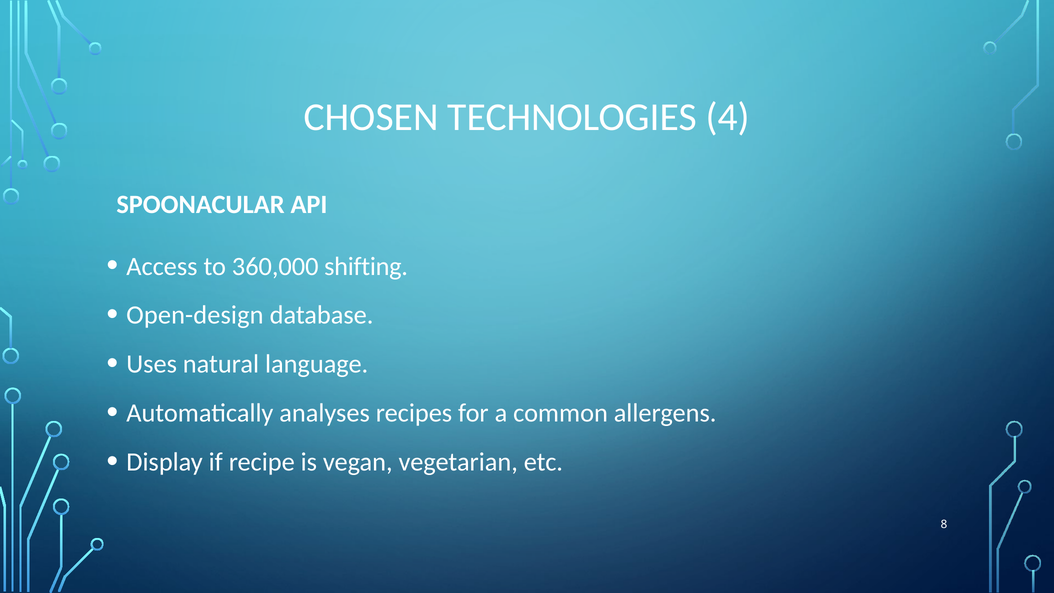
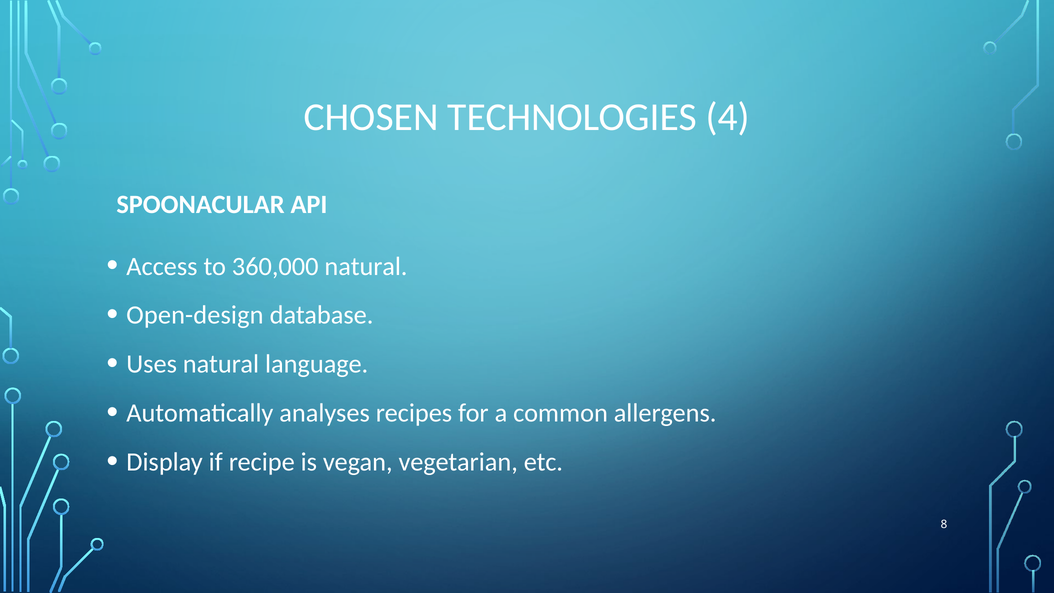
360,000 shifting: shifting -> natural (366, 266)
